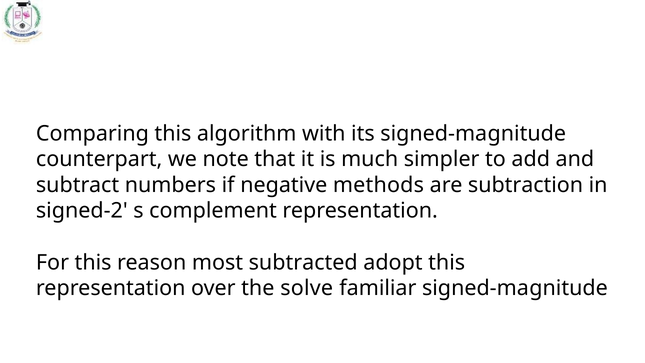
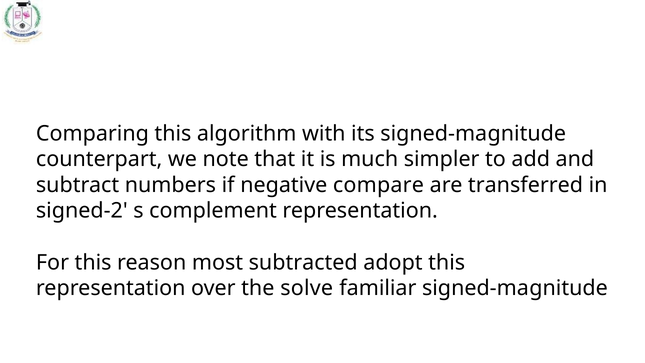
methods: methods -> compare (378, 185)
subtraction: subtraction -> transferred (526, 185)
